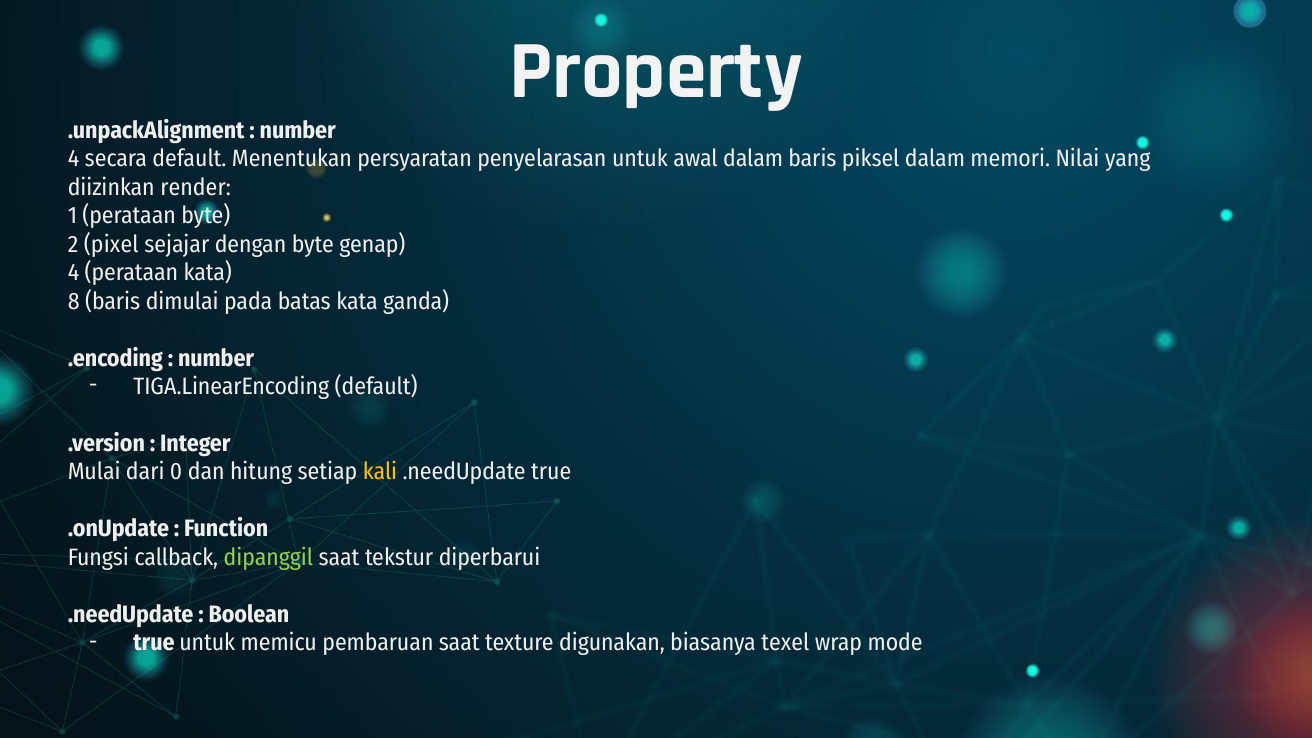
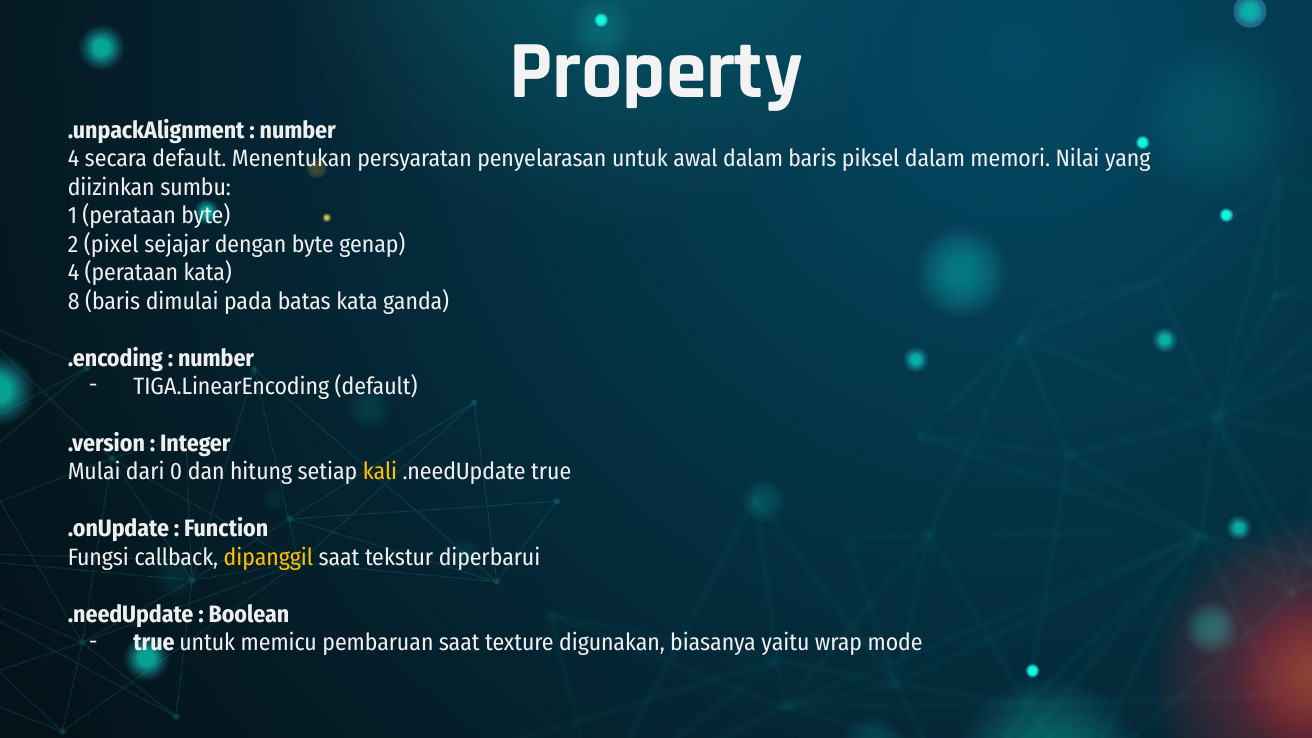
render: render -> sumbu (196, 188)
dipanggil colour: light green -> yellow (268, 558)
texel: texel -> yaitu (785, 643)
